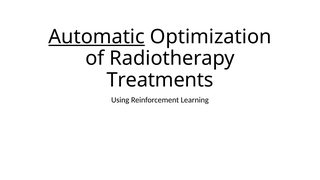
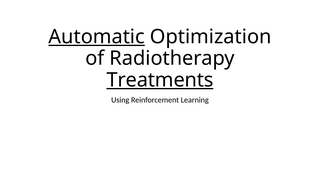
Treatments underline: none -> present (160, 80)
